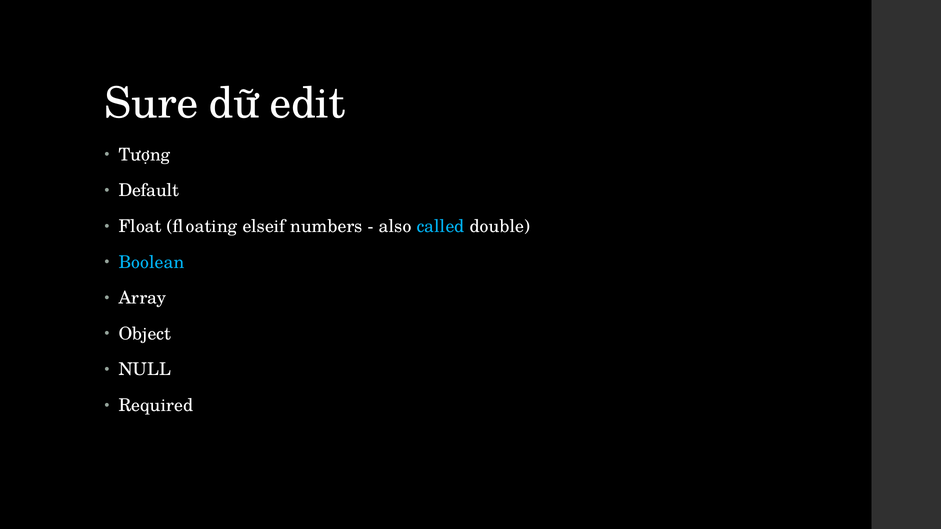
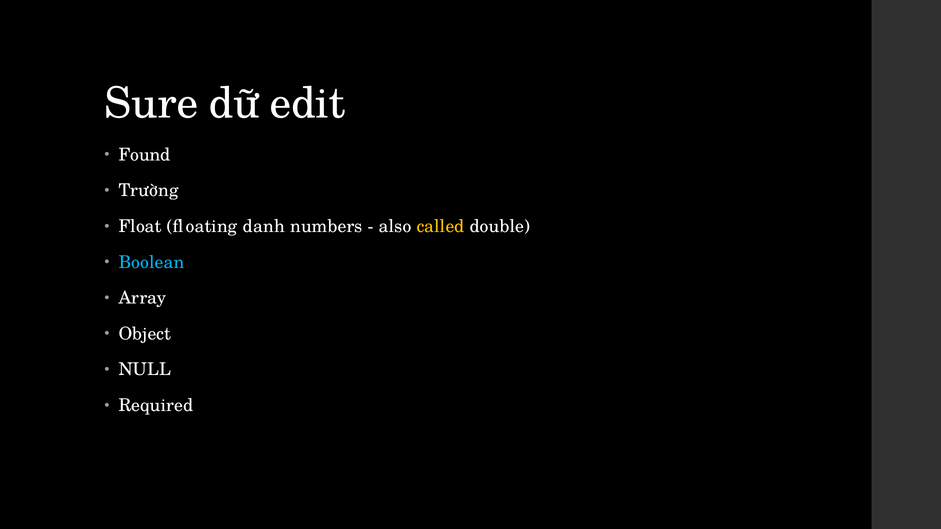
Tượng: Tượng -> Found (145, 155)
Default: Default -> Trường (149, 191)
elseif: elseif -> danh (264, 227)
called colour: light blue -> yellow (441, 227)
